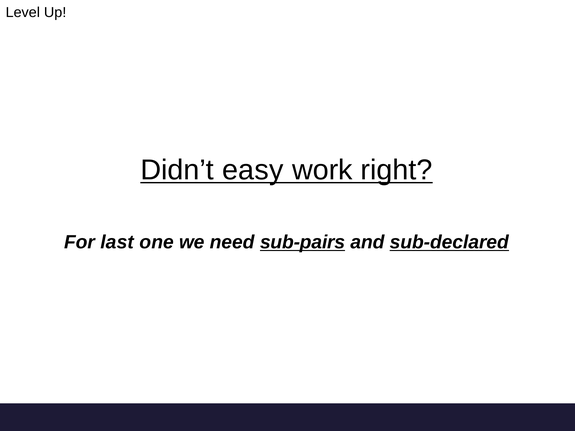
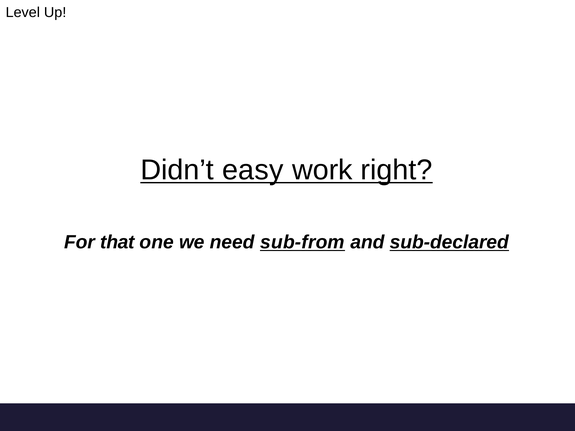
last: last -> that (117, 242)
sub-pairs: sub-pairs -> sub-from (303, 242)
